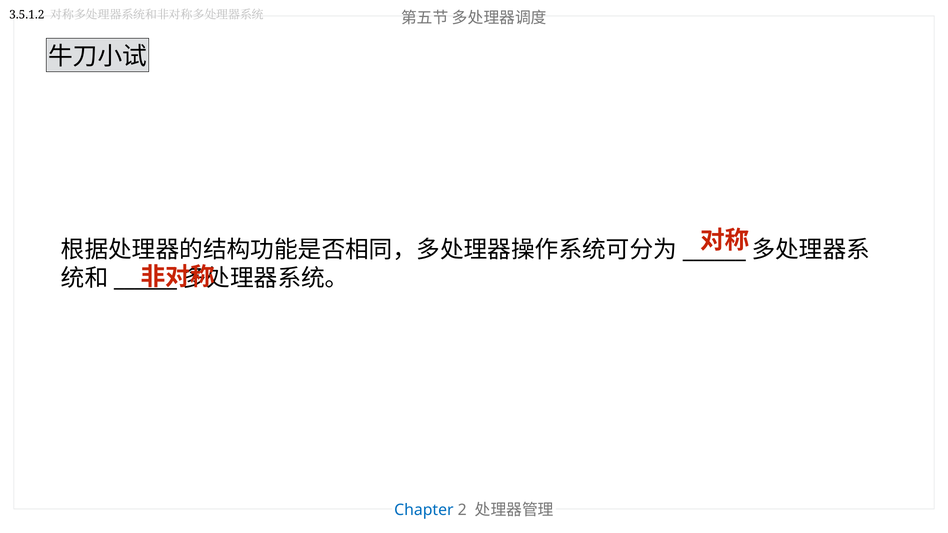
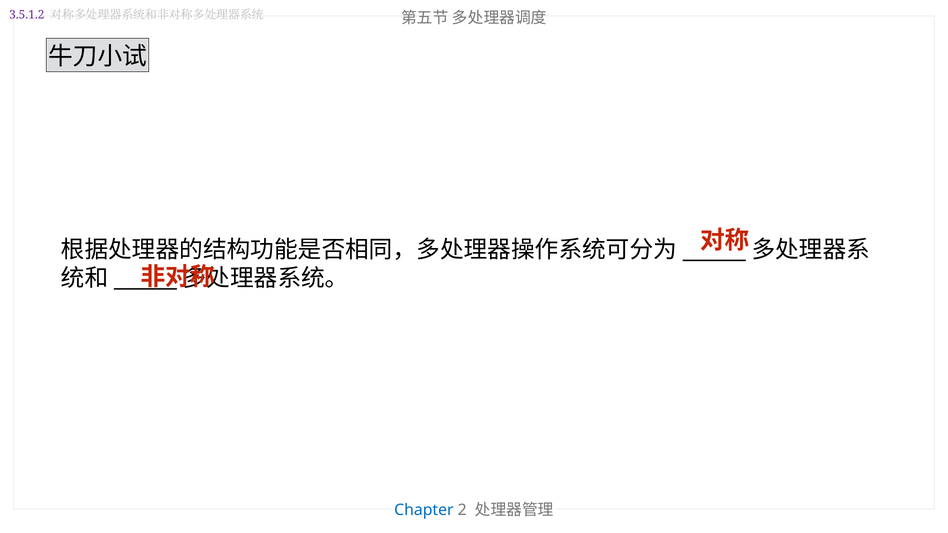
3.5.1.2 colour: black -> purple (27, 15)
